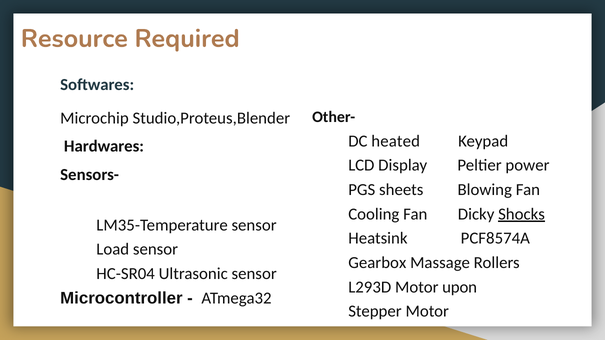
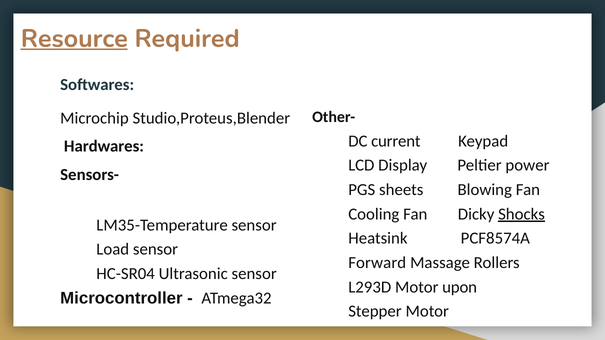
Resource underline: none -> present (74, 39)
heated: heated -> current (396, 141)
Gearbox: Gearbox -> Forward (377, 263)
